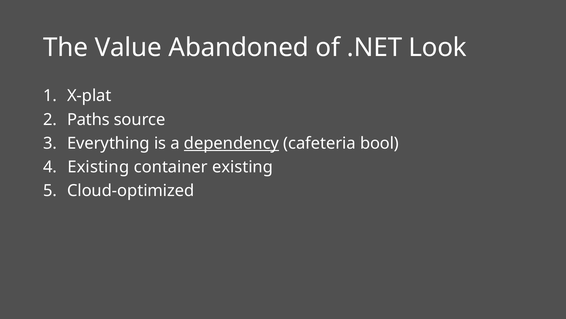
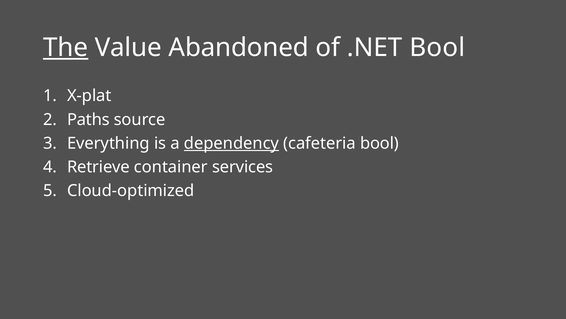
The underline: none -> present (66, 48)
.NET Look: Look -> Bool (437, 48)
Existing: Existing -> Retrieve (98, 167)
container existing: existing -> services (243, 167)
